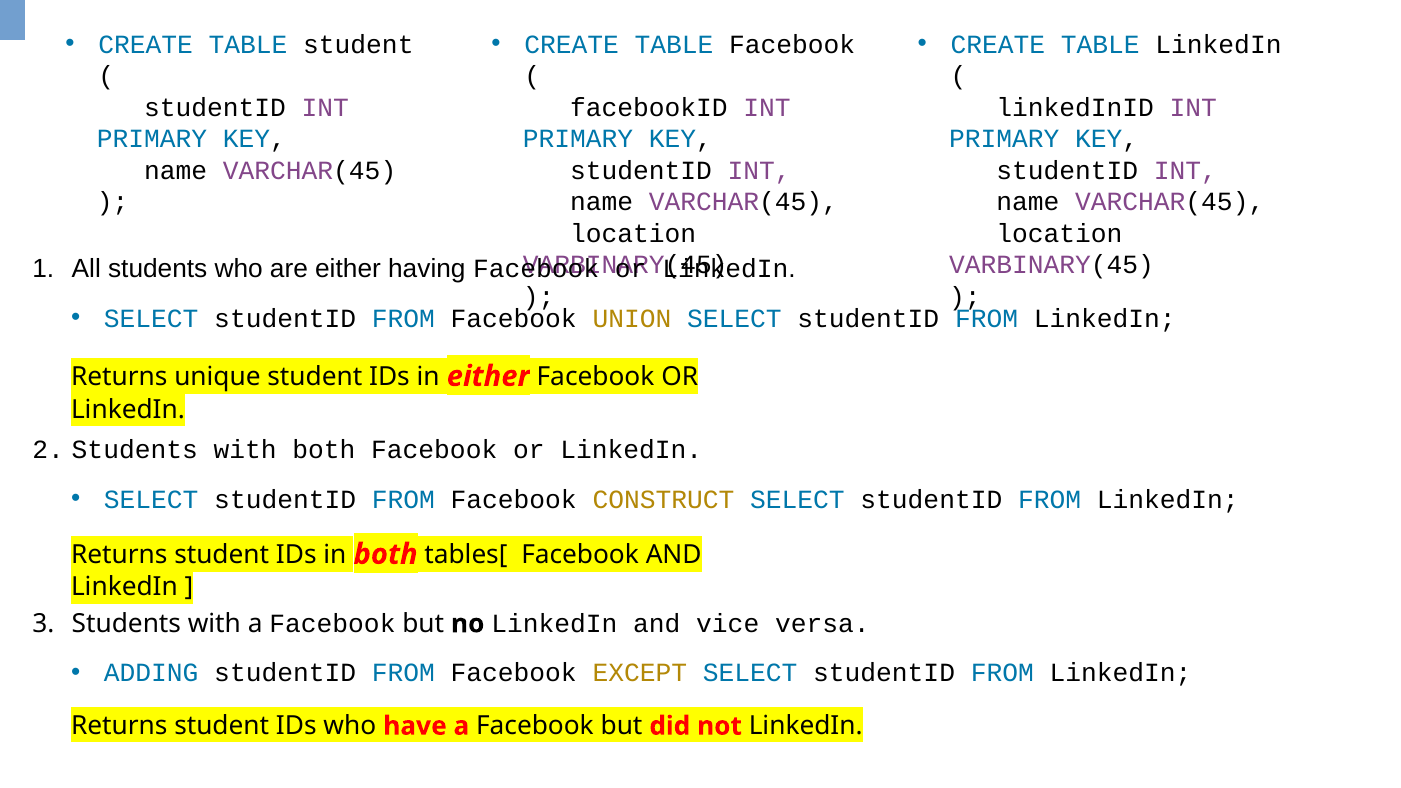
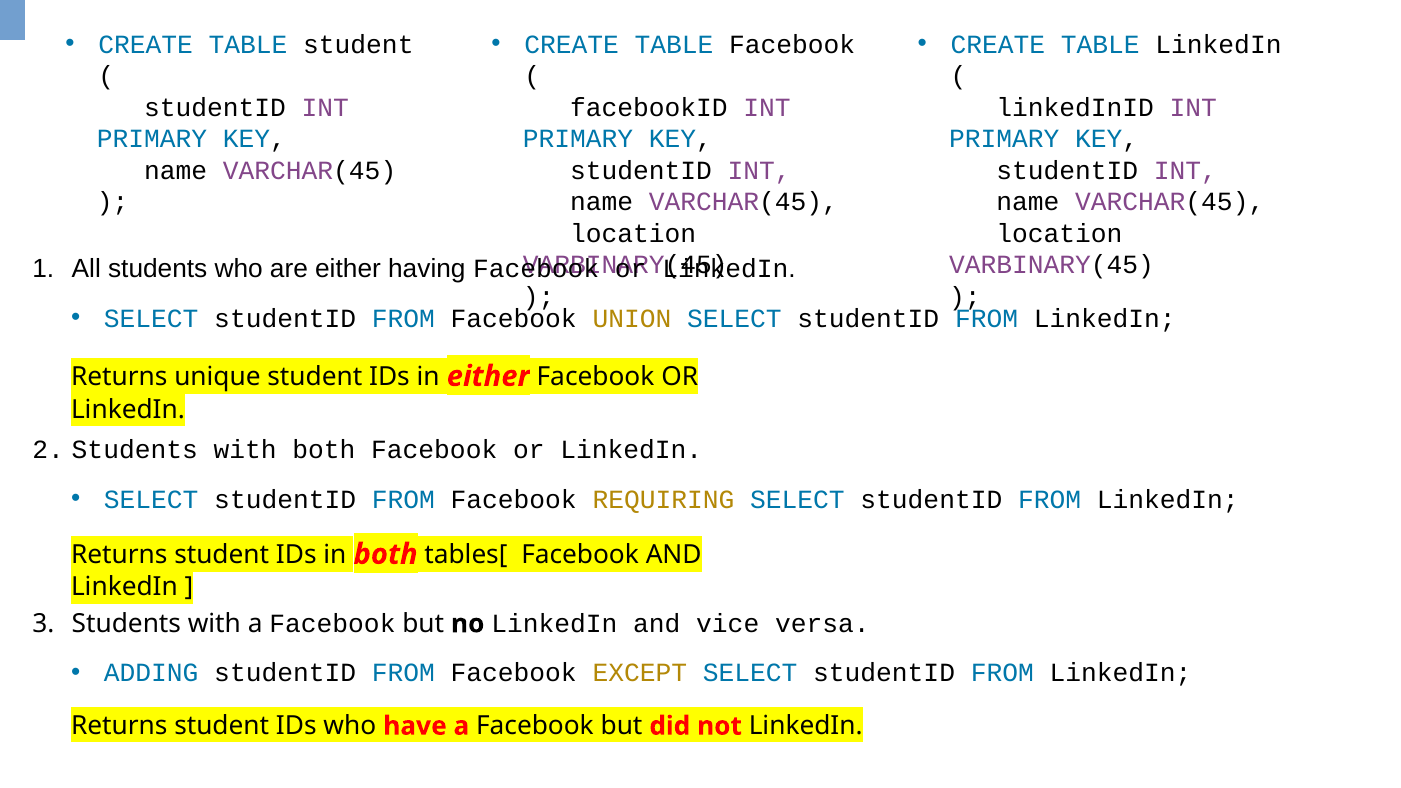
CONSTRUCT: CONSTRUCT -> REQUIRING (663, 499)
